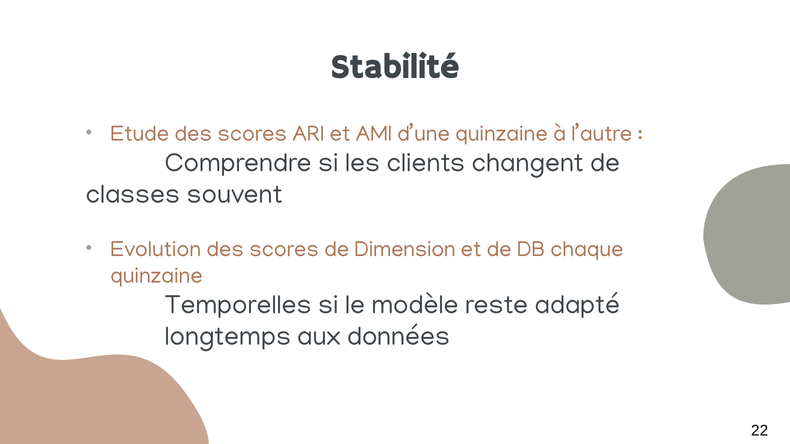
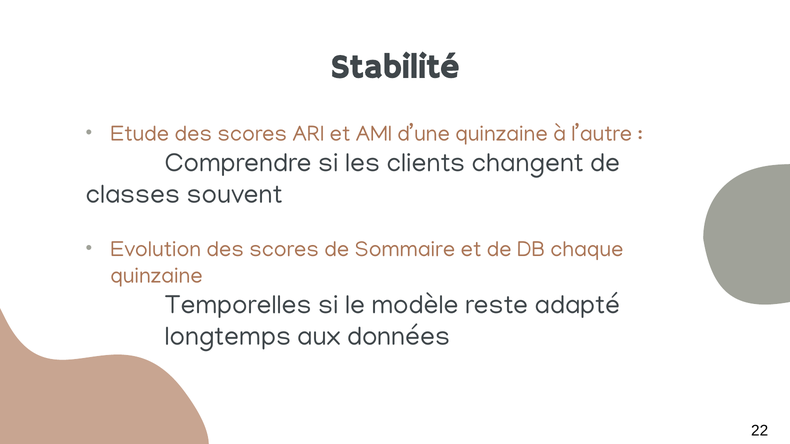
Dimension: Dimension -> Sommaire (405, 249)
